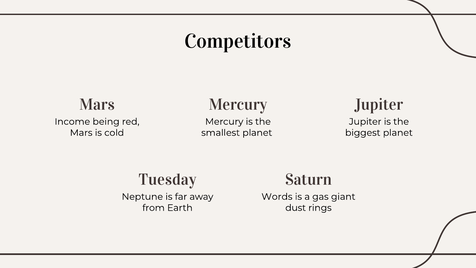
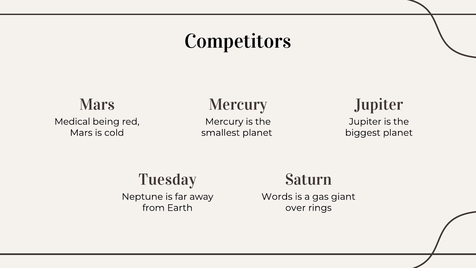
Income: Income -> Medical (72, 122)
dust: dust -> over (296, 208)
